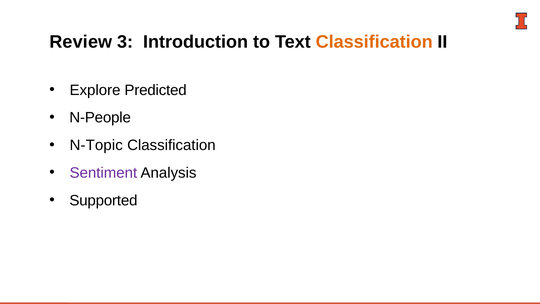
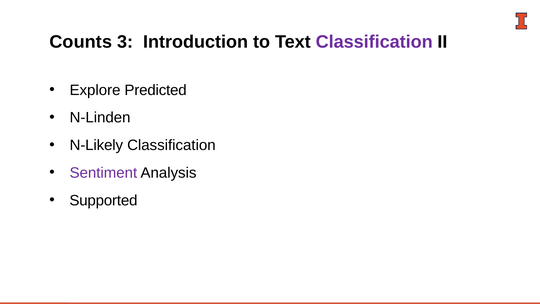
Review: Review -> Counts (81, 42)
Classification colour: orange -> purple (374, 42)
N-People: N-People -> N-Linden (100, 118)
N-Topic: N-Topic -> N-Likely (96, 145)
